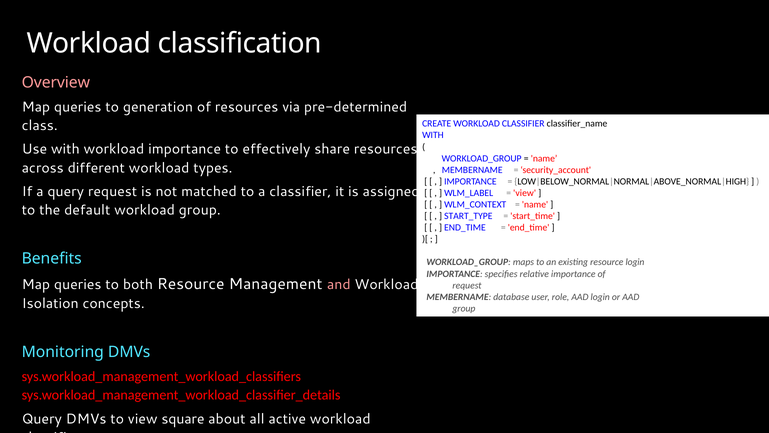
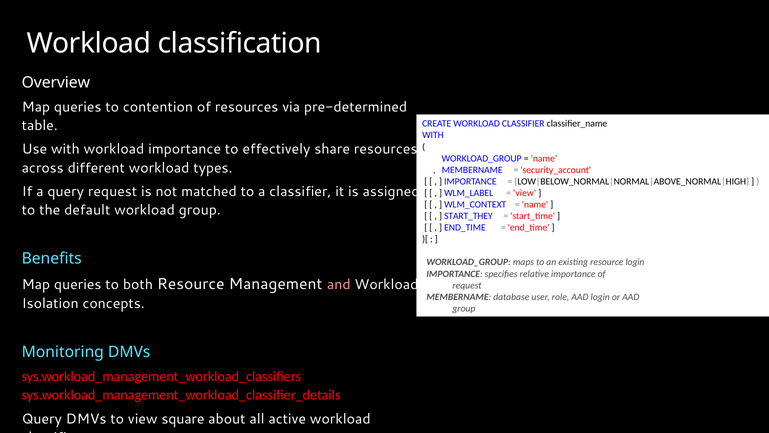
Overview colour: pink -> white (56, 83)
generation: generation -> contention (158, 107)
class: class -> table (40, 126)
START_TYPE: START_TYPE -> START_THEY (468, 216)
